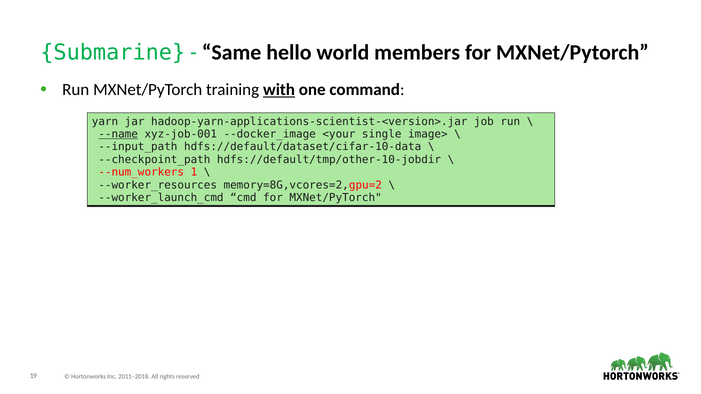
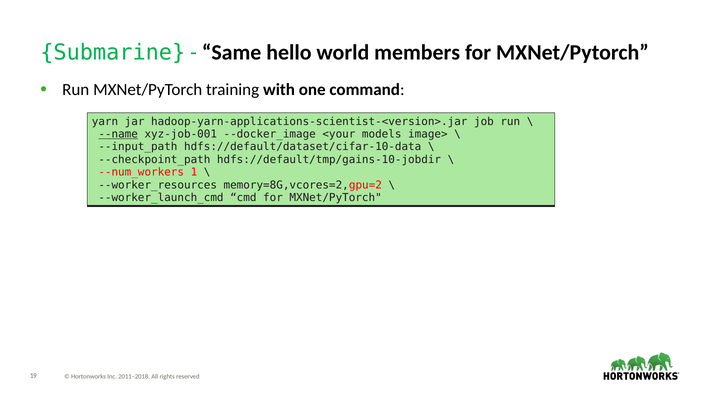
with underline: present -> none (279, 90)
single: single -> models (382, 134)
hdfs://default/tmp/other-10-jobdir: hdfs://default/tmp/other-10-jobdir -> hdfs://default/tmp/gains-10-jobdir (329, 160)
